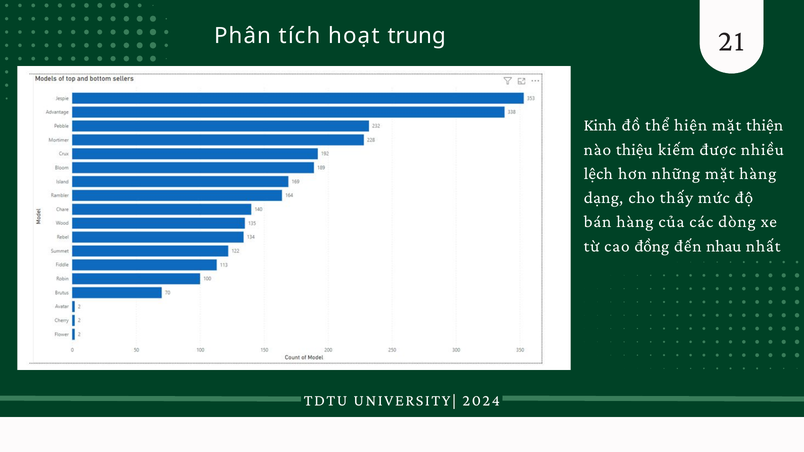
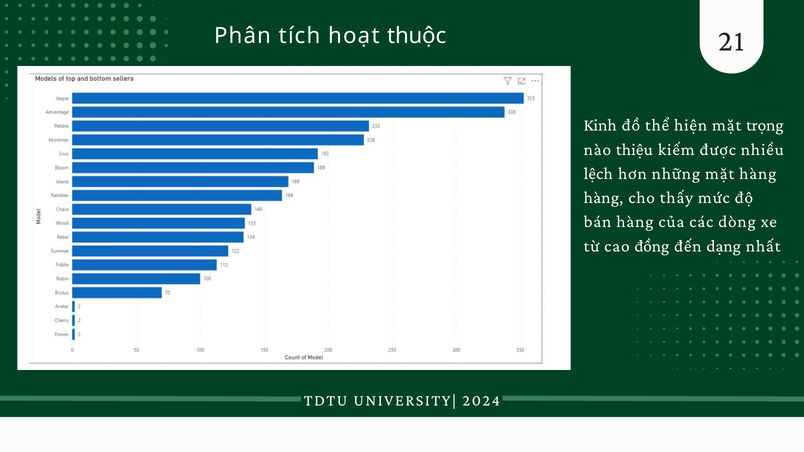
trung: trung -> thuộc (417, 36)
thiện: thiện -> trọng (765, 125)
dạng: dạng -> hàng (603, 198)
nhau: nhau -> dạng (724, 246)
